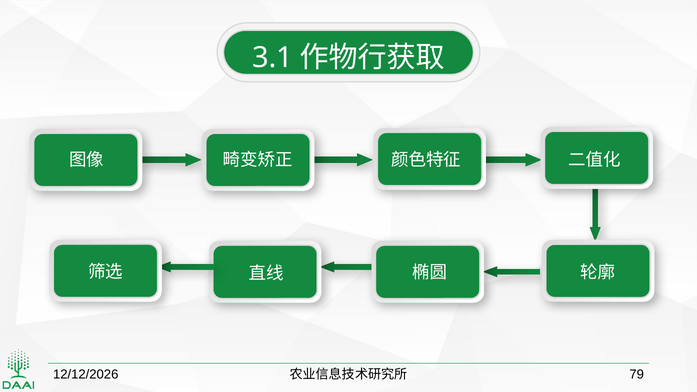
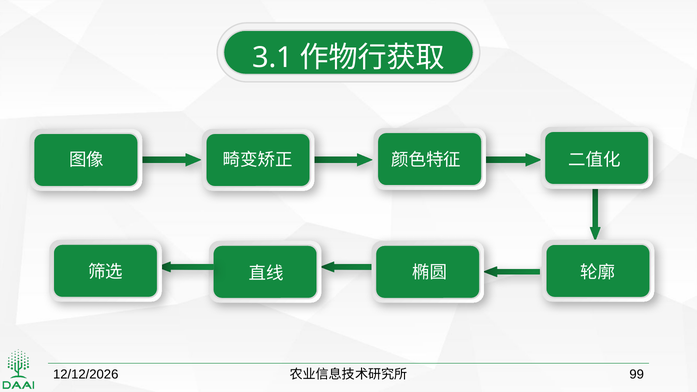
79: 79 -> 99 (637, 375)
